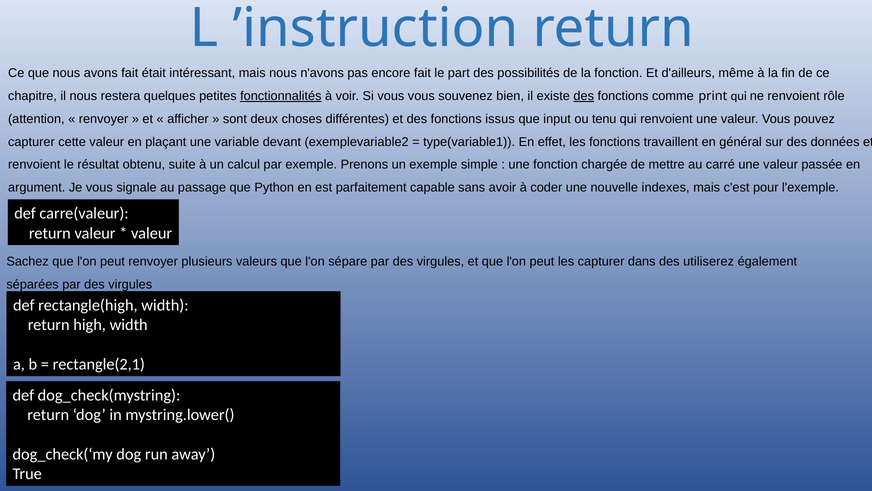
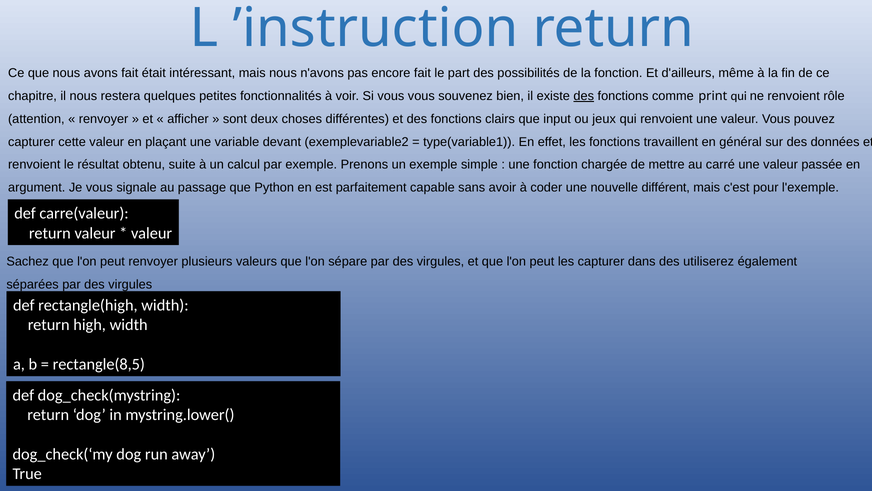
fonctionnalités underline: present -> none (281, 96)
issus: issus -> clairs (500, 119)
tenu: tenu -> jeux (604, 119)
indexes: indexes -> différent (666, 187)
rectangle(2,1: rectangle(2,1 -> rectangle(8,5 (99, 364)
